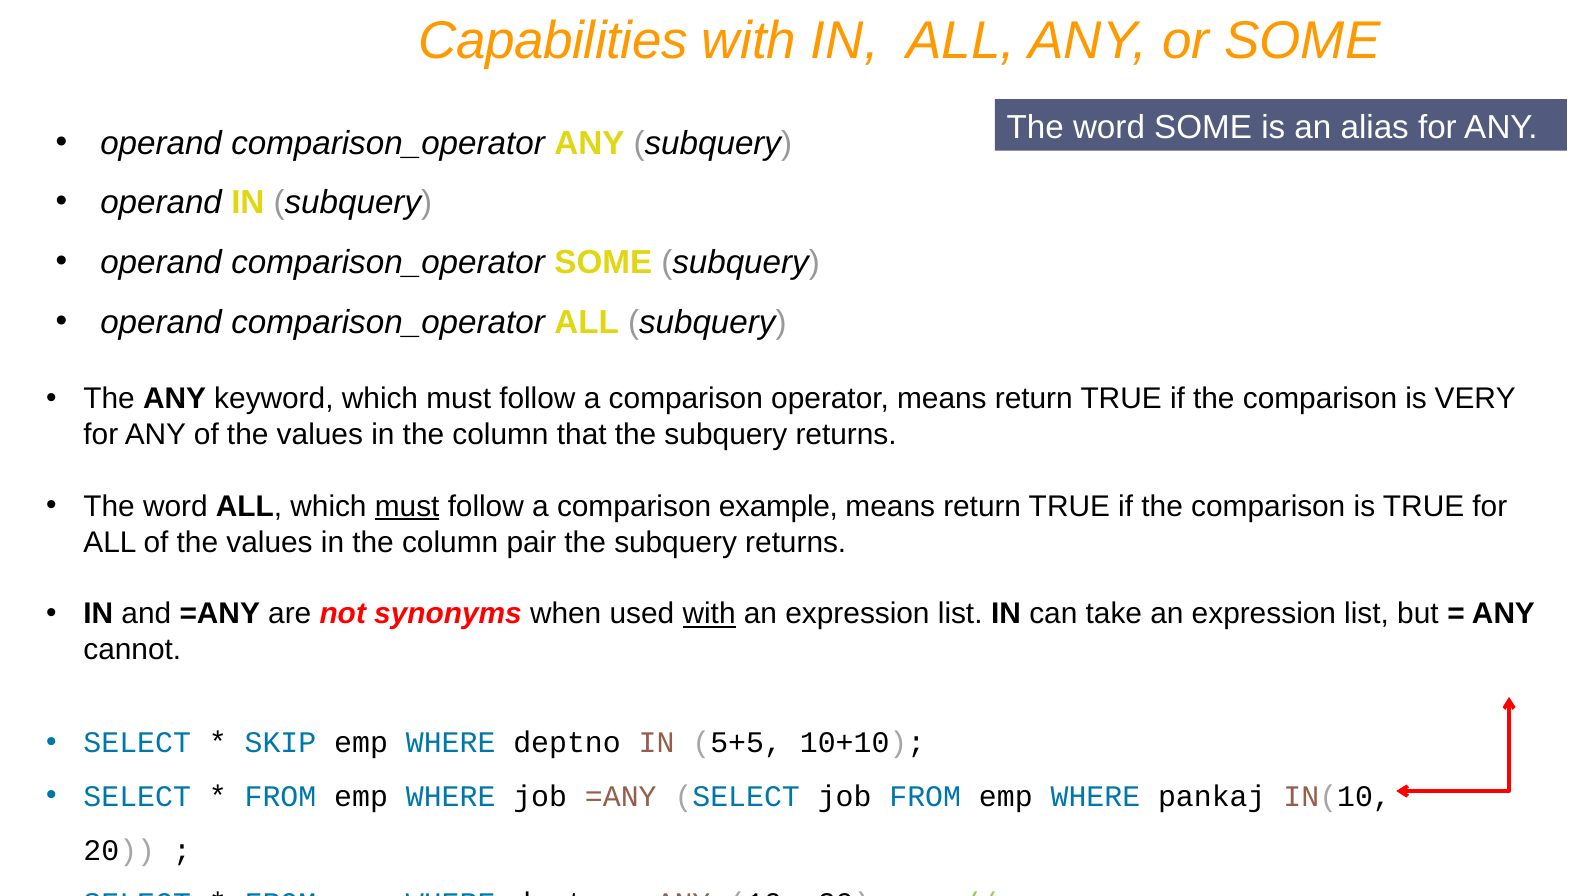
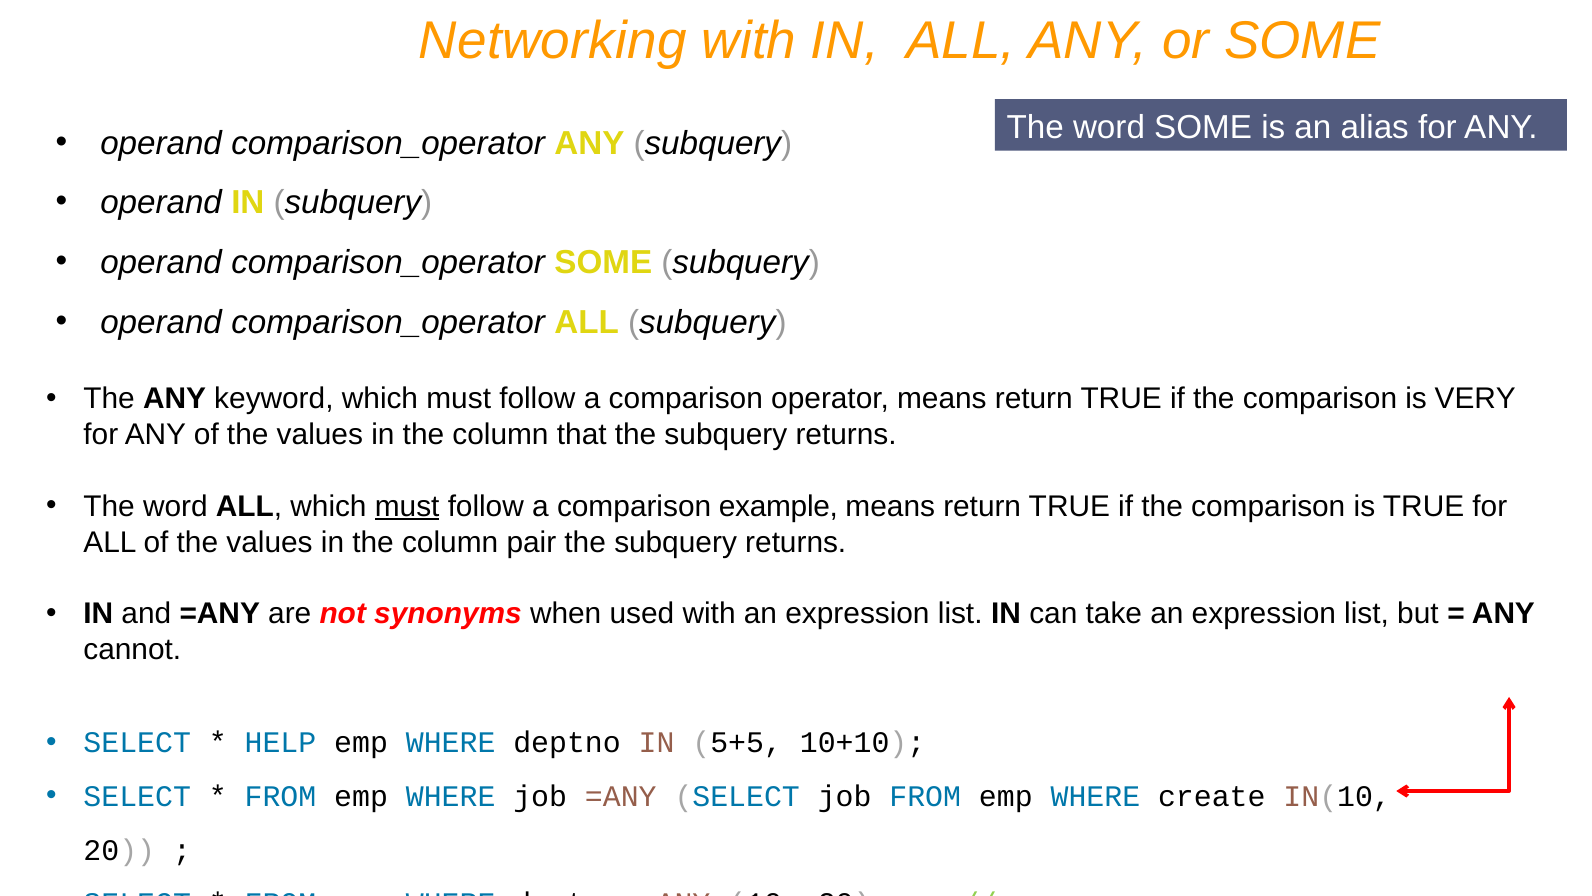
Capabilities: Capabilities -> Networking (553, 41)
with underline: present -> none (709, 614)
SKIP: SKIP -> HELP (280, 742)
pankaj: pankaj -> create (1212, 796)
